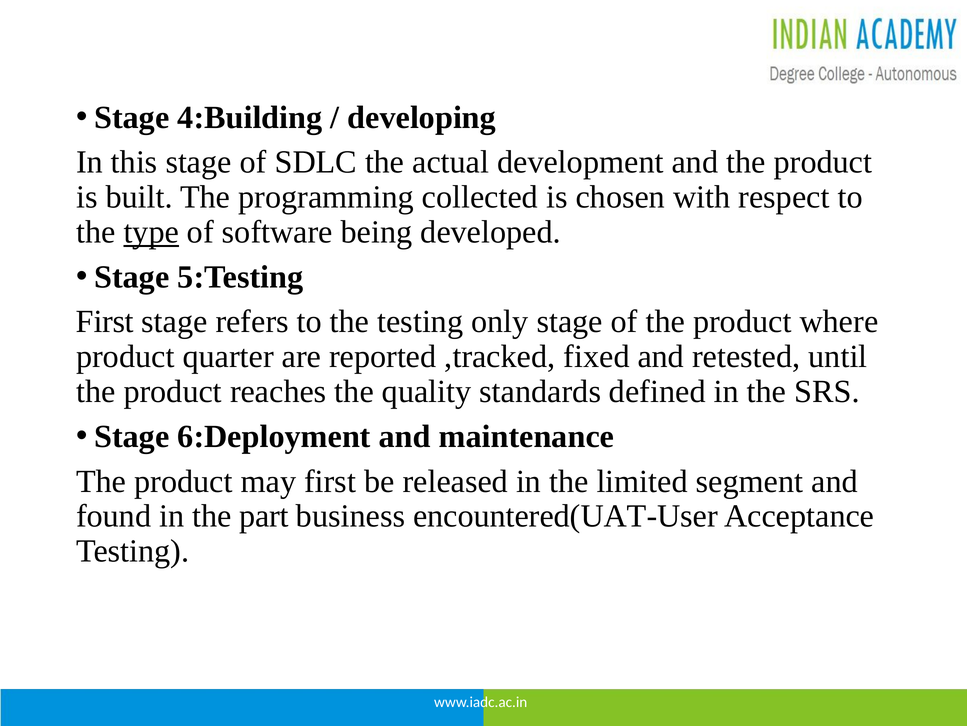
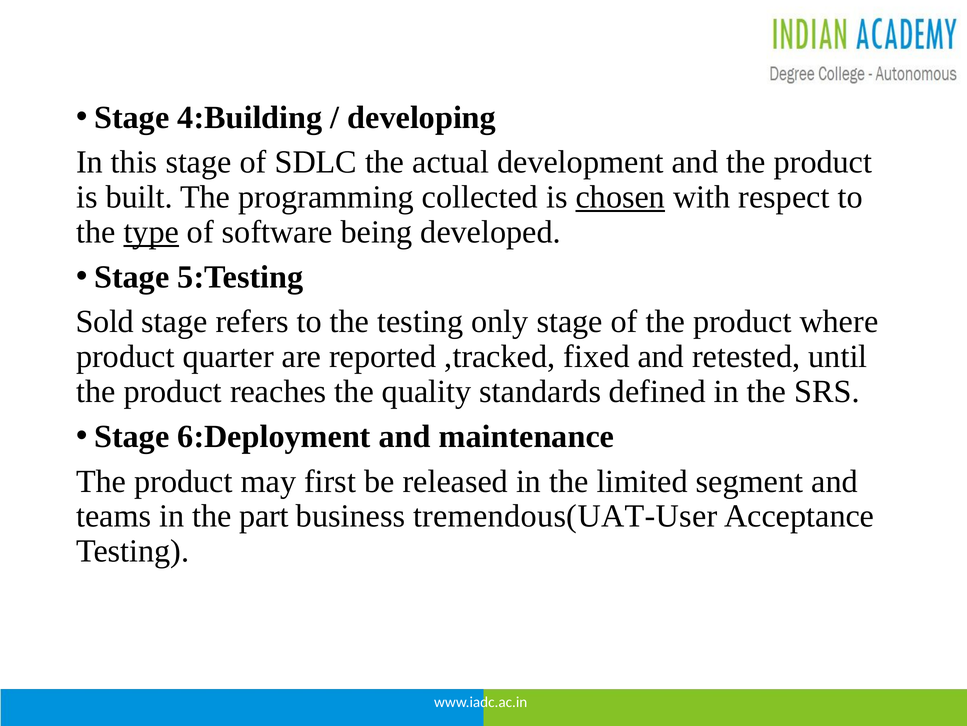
chosen underline: none -> present (620, 197)
First: First -> Sold (105, 321)
found: found -> teams (114, 516)
encountered(UAT-User: encountered(UAT-User -> tremendous(UAT-User (565, 516)
